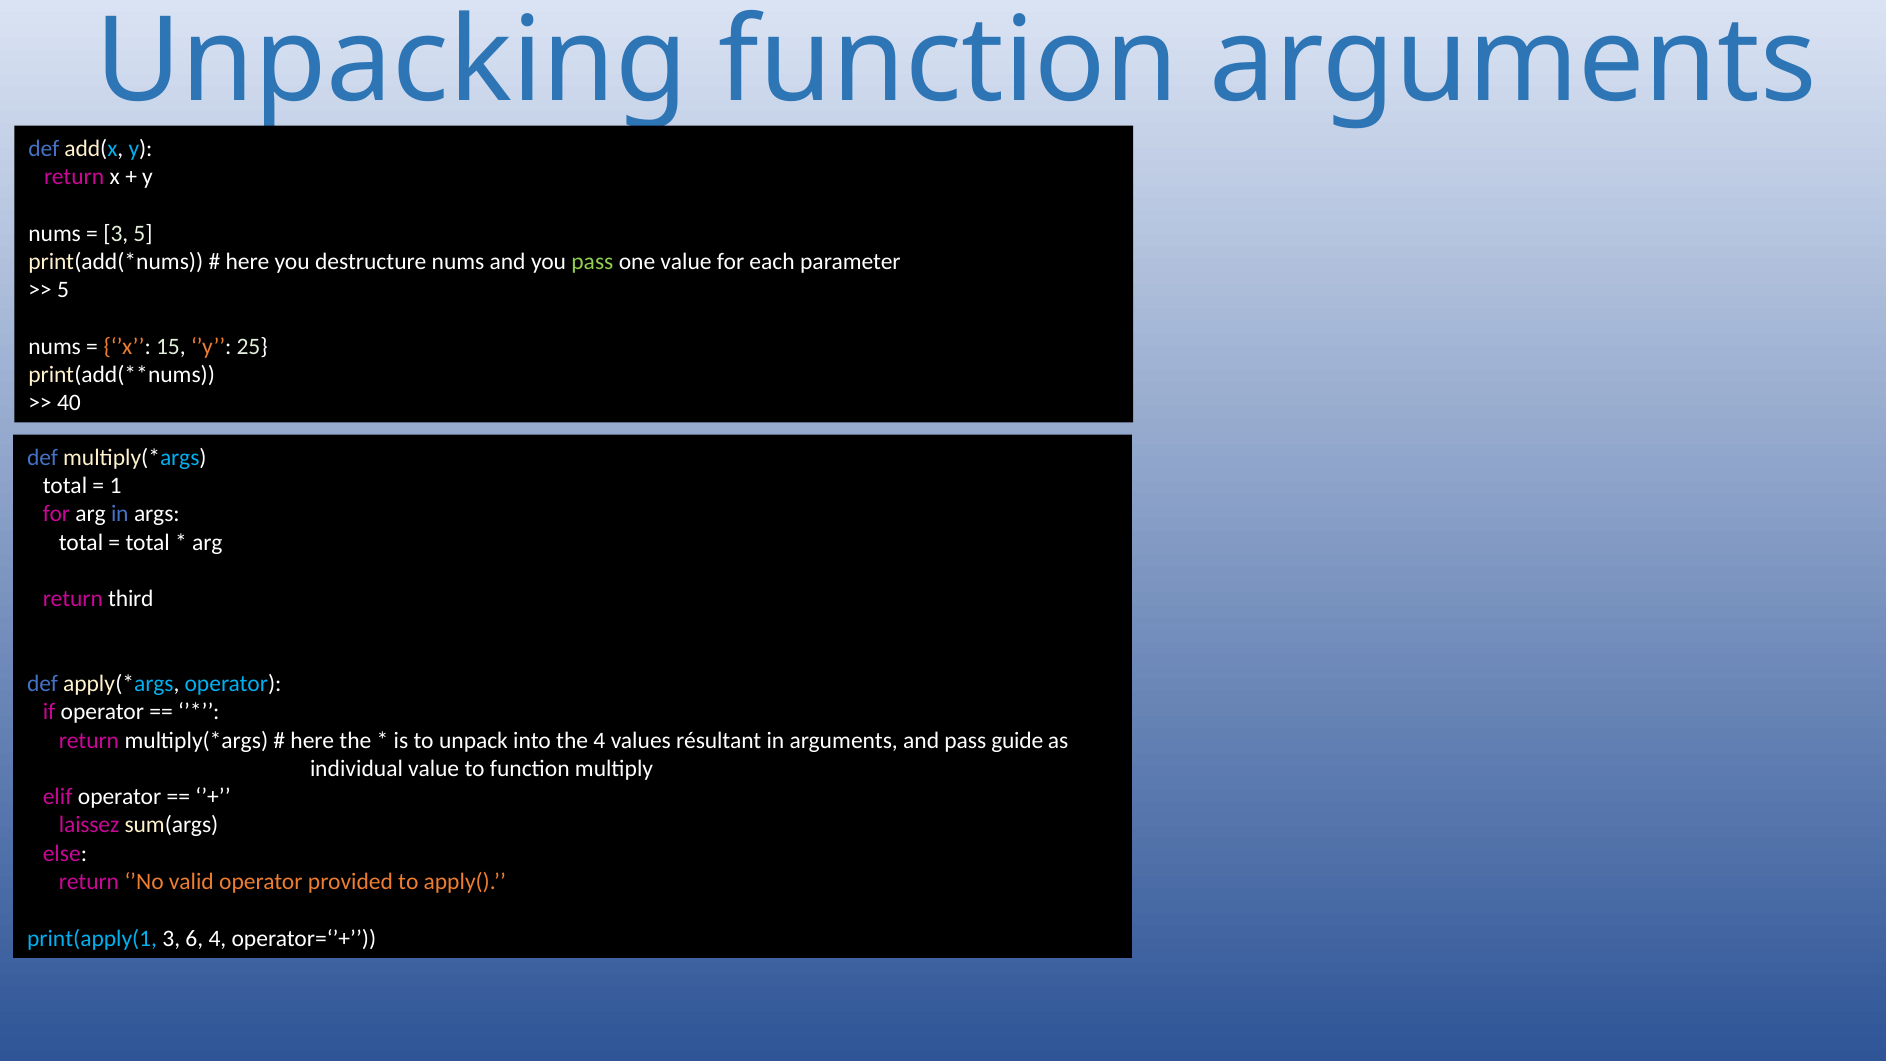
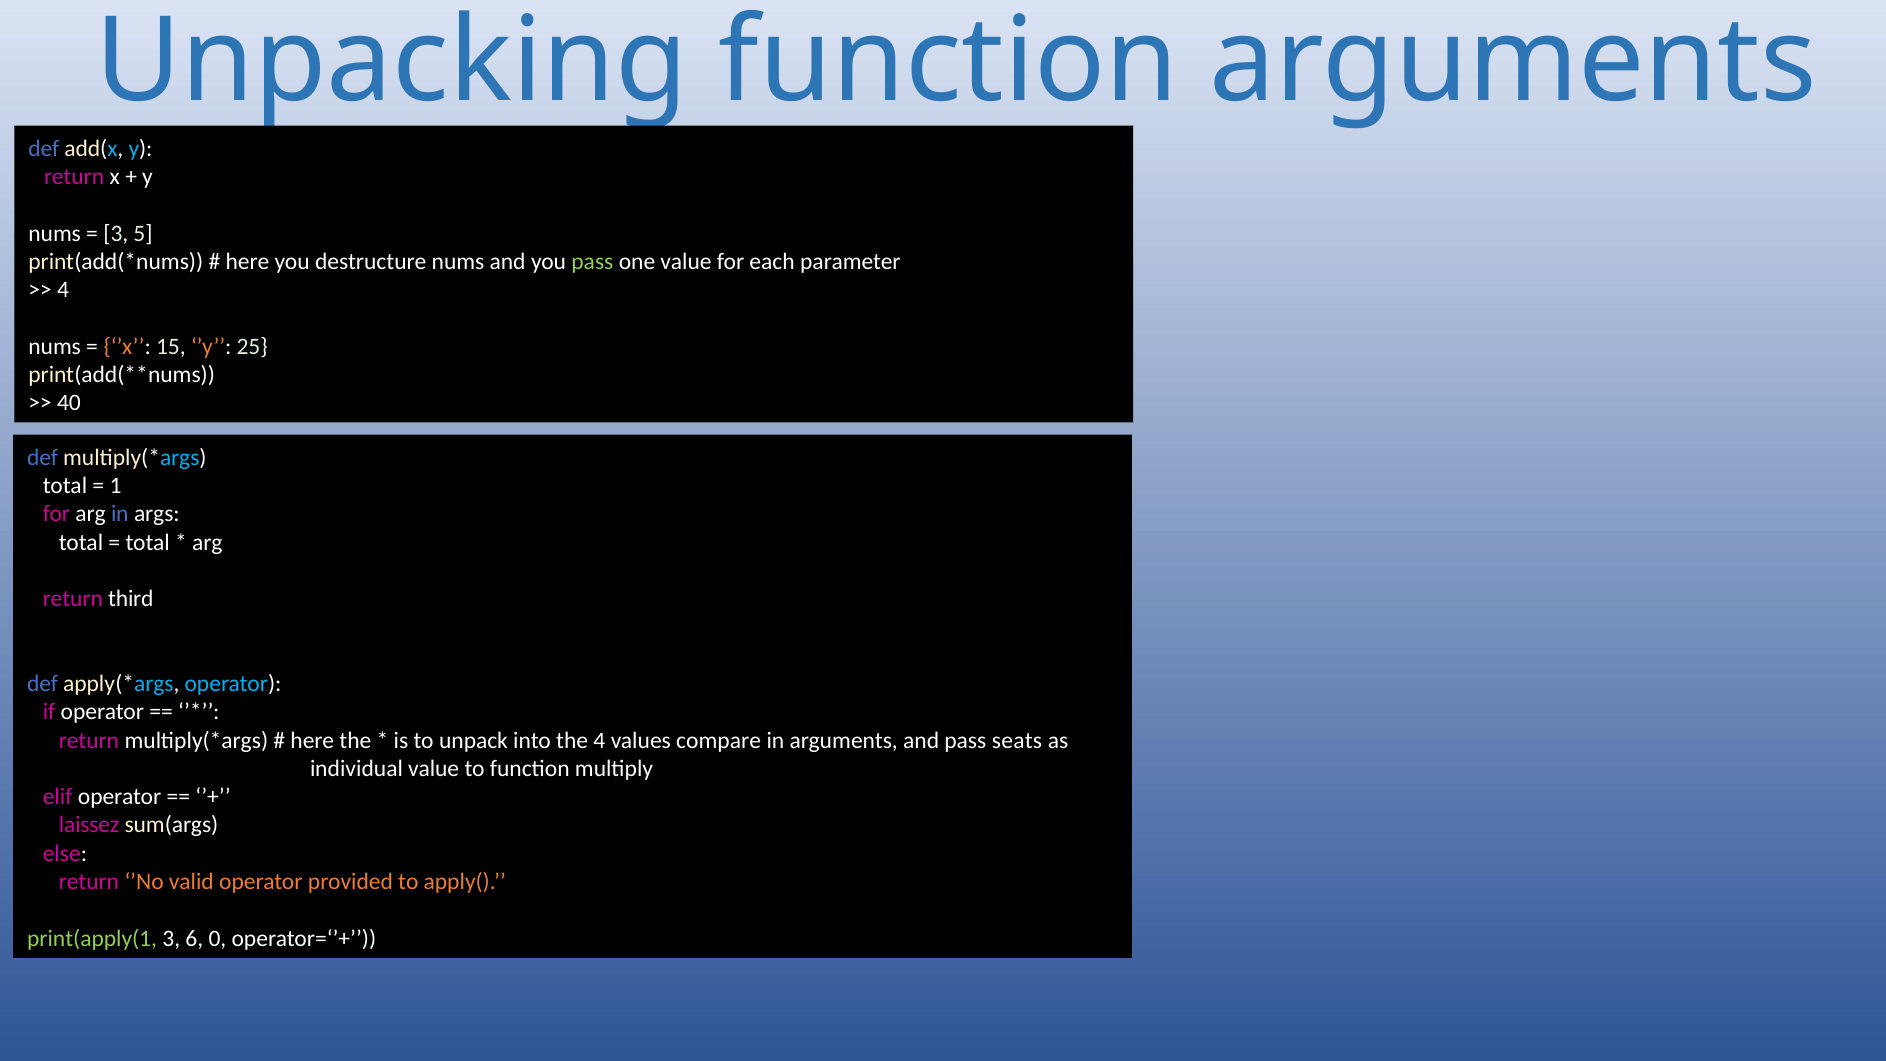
5: 5 -> 4 (63, 290)
résultant: résultant -> compare (719, 740)
guide: guide -> seats (1017, 740)
print(apply(1 colour: light blue -> light green (92, 938)
6 4: 4 -> 0 (217, 938)
